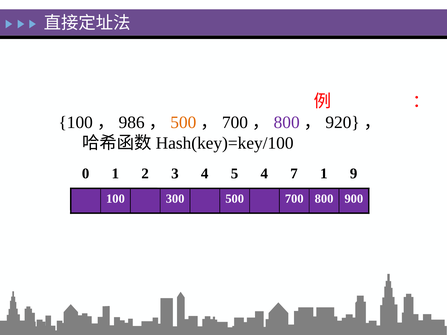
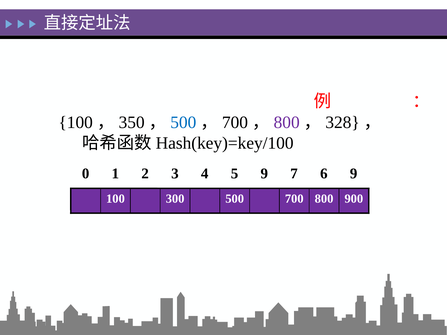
986: 986 -> 350 (132, 122)
500 colour: orange -> blue (183, 122)
920: 920 -> 328 (343, 122)
5 4: 4 -> 9 (264, 174)
7 1: 1 -> 6 (324, 174)
